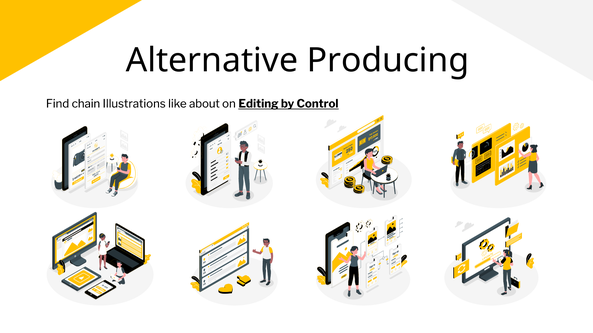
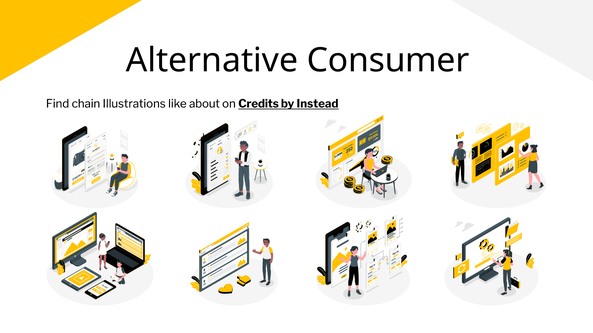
Producing: Producing -> Consumer (388, 60)
Editing: Editing -> Credits (259, 104)
Control: Control -> Instead (318, 104)
